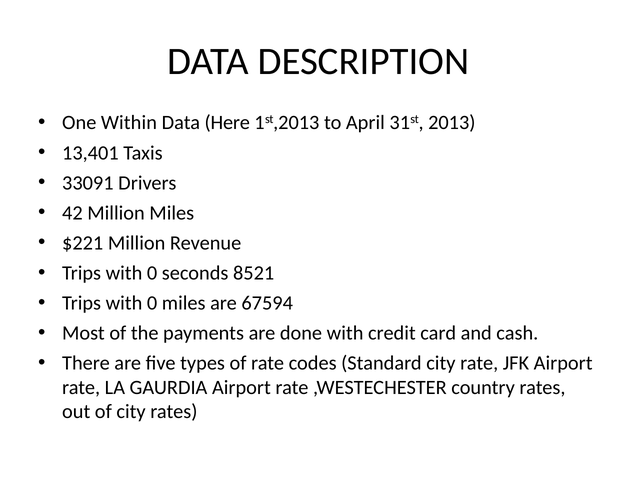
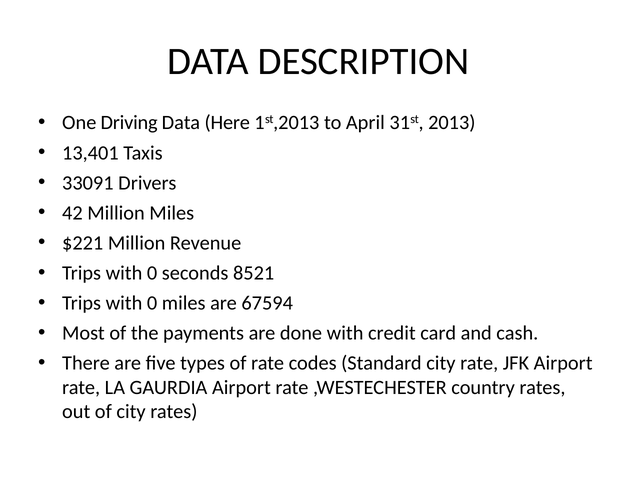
Within: Within -> Driving (129, 123)
